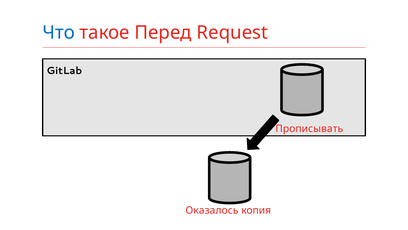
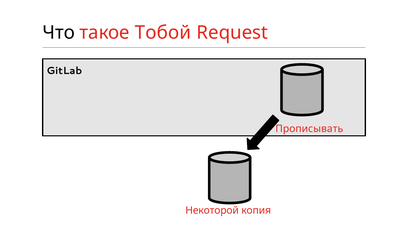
Что colour: blue -> black (59, 33)
Перед: Перед -> Тобой (163, 33)
Оказалось: Оказалось -> Некоторой (212, 210)
